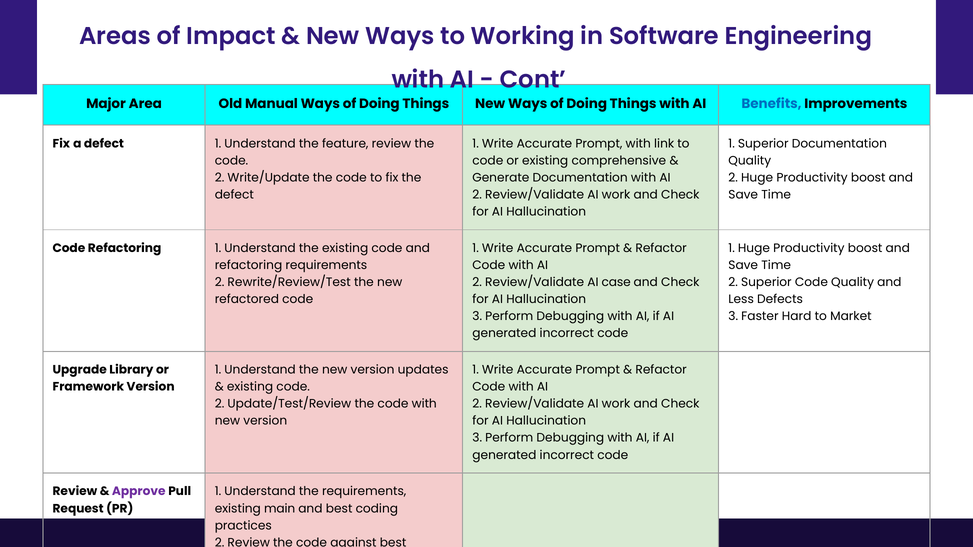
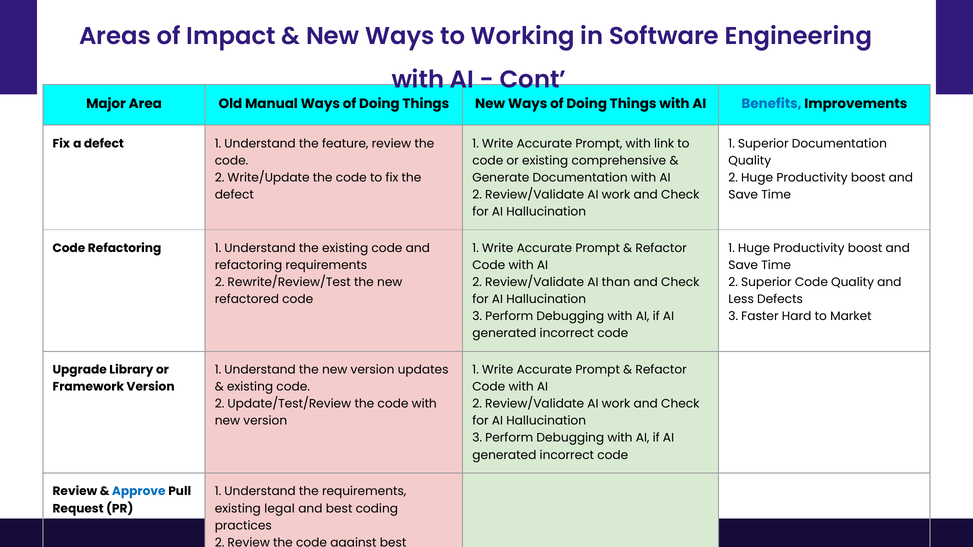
case: case -> than (616, 282)
Approve colour: purple -> blue (139, 492)
main: main -> legal (280, 509)
